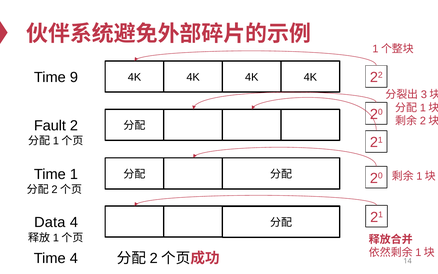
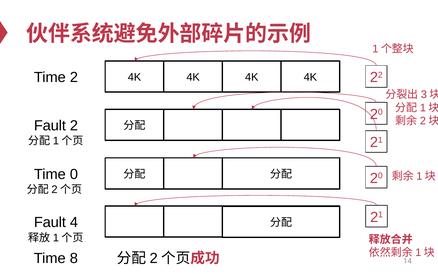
Time 9: 9 -> 2 (74, 77)
1: 1 -> 0 (74, 174)
Data: Data -> Fault (50, 222)
Time 4: 4 -> 8 (74, 258)
